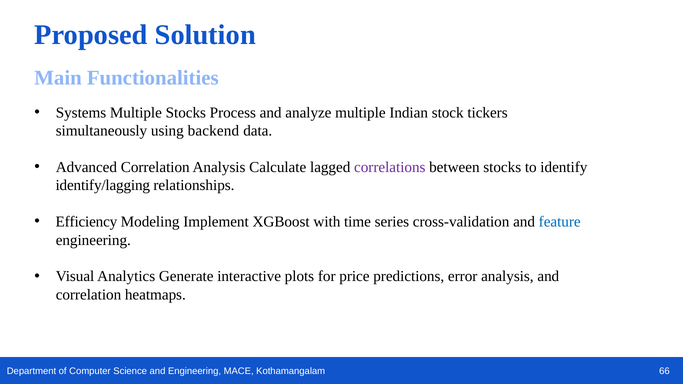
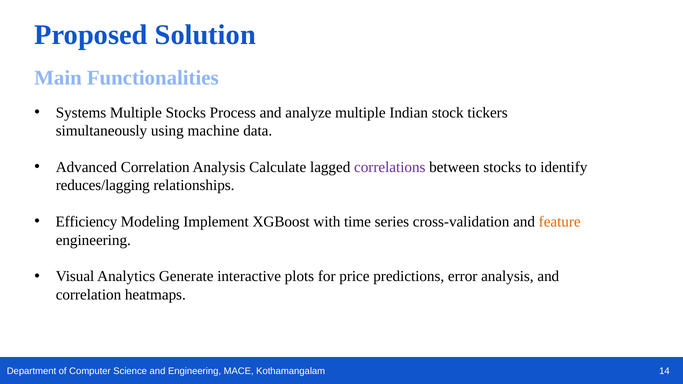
backend: backend -> machine (213, 131)
identify/lagging: identify/lagging -> reduces/lagging (103, 186)
feature colour: blue -> orange (560, 222)
66: 66 -> 14 (665, 371)
